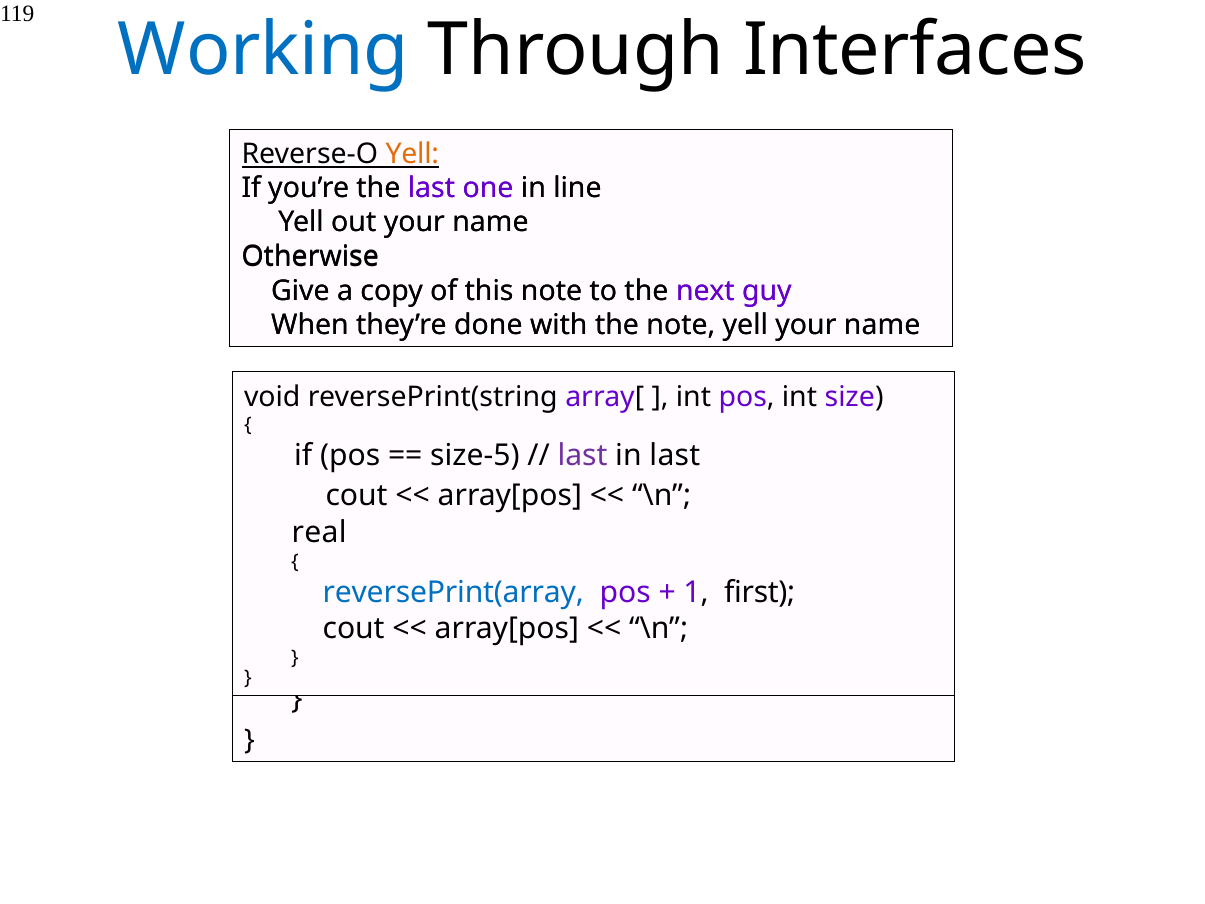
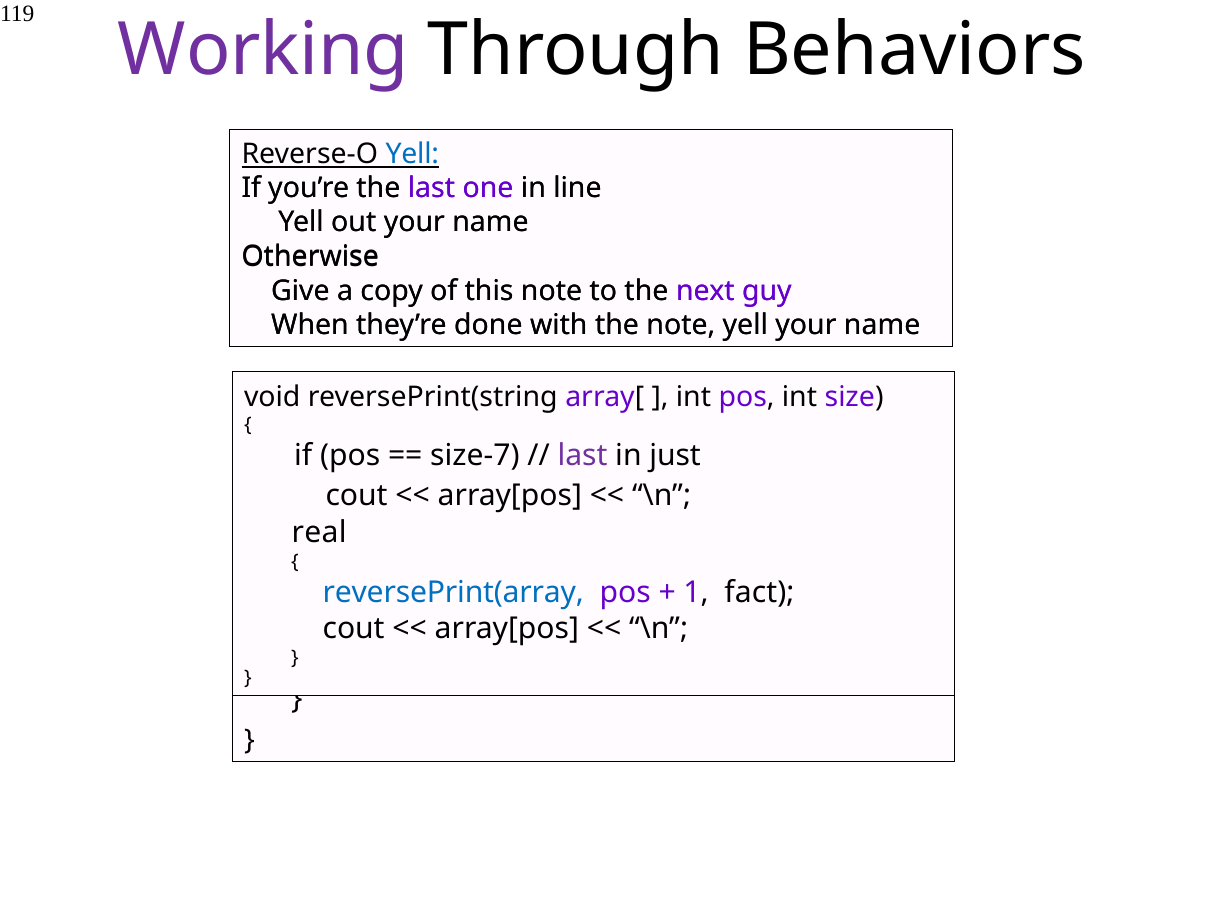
Working colour: blue -> purple (263, 50)
Interfaces: Interfaces -> Behaviors (915, 50)
Yell colour: orange -> blue (412, 154)
size-5: size-5 -> size-7 (475, 456)
in last: last -> just (675, 456)
first: first -> fact (759, 592)
